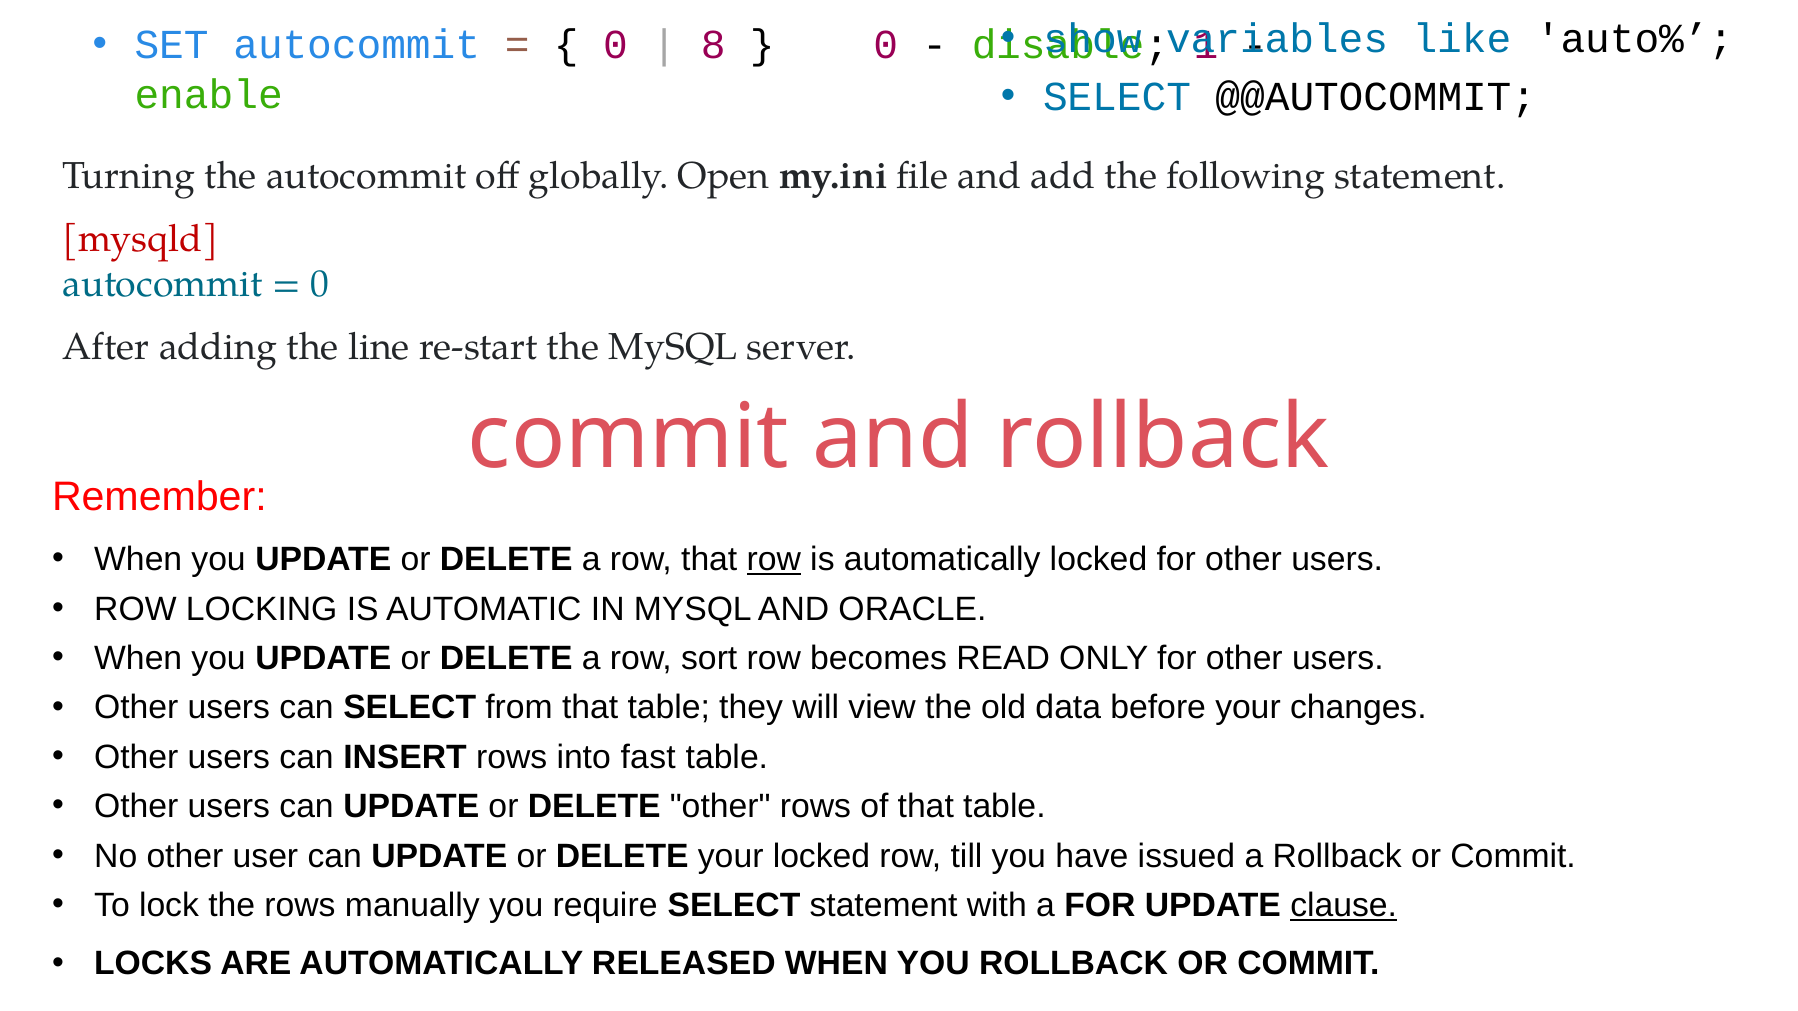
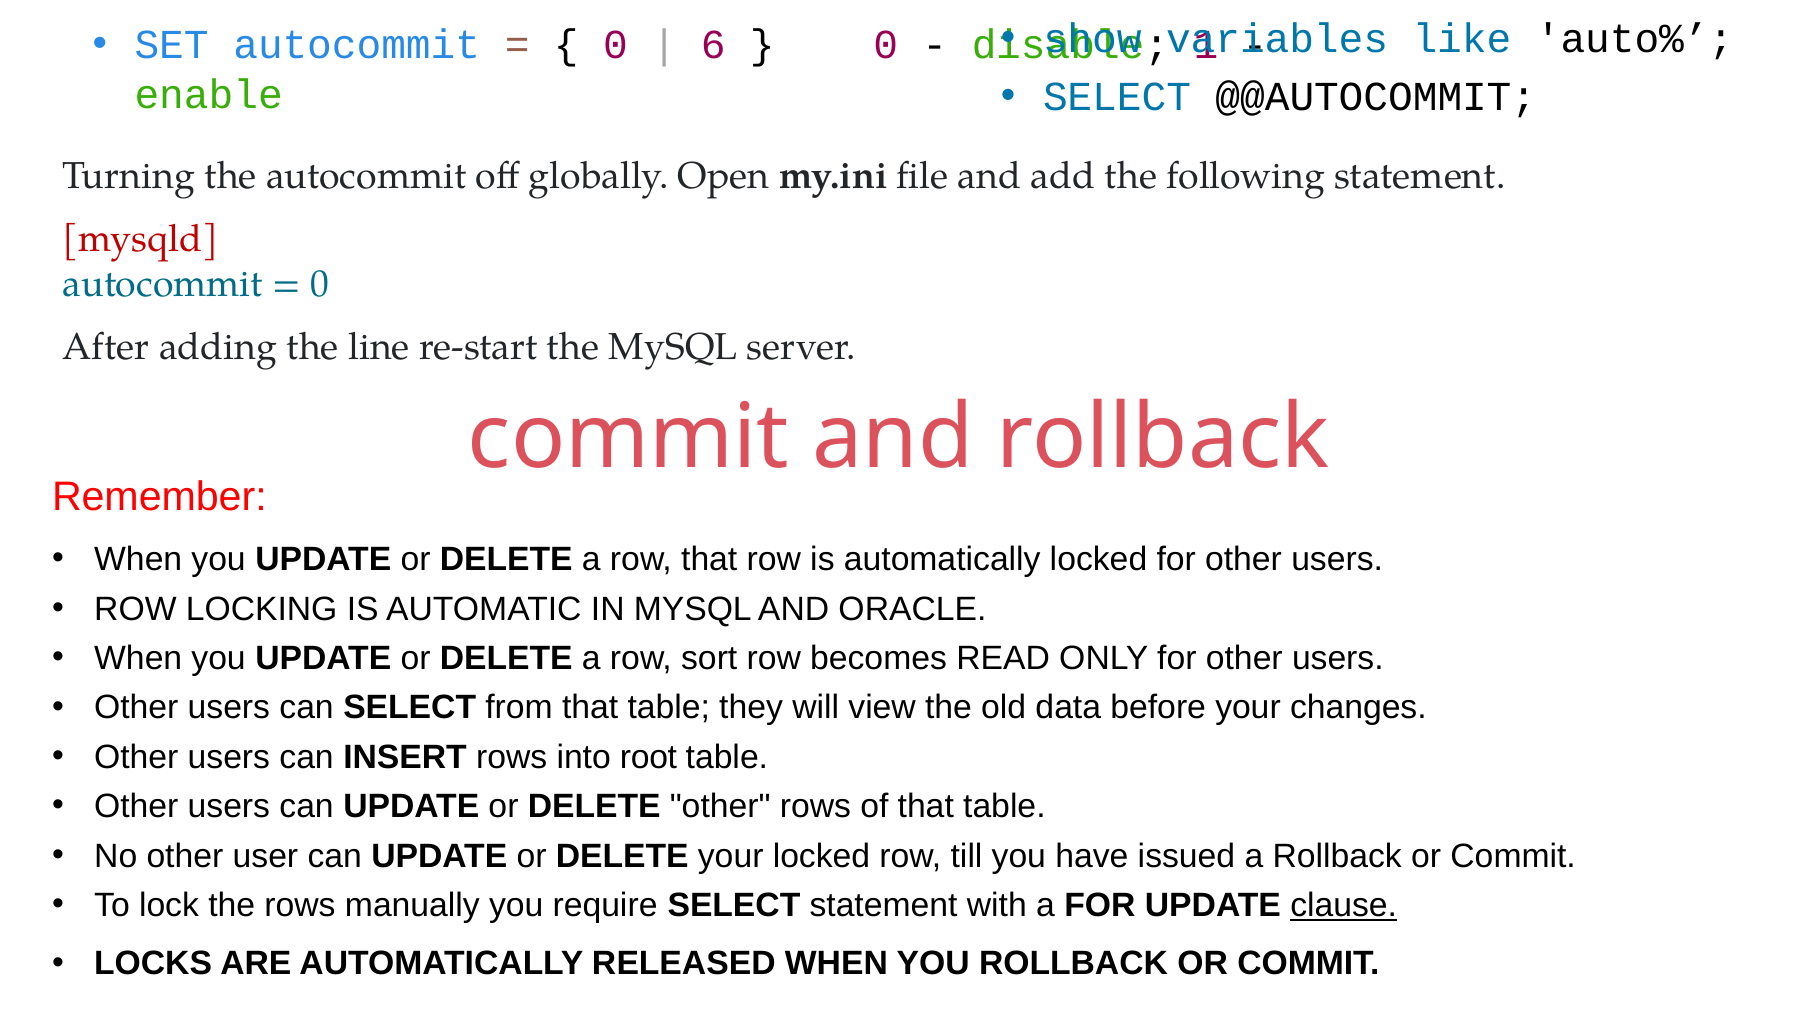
8: 8 -> 6 (713, 45)
row underline: present -> none (774, 560)
fast: fast -> root (648, 757)
